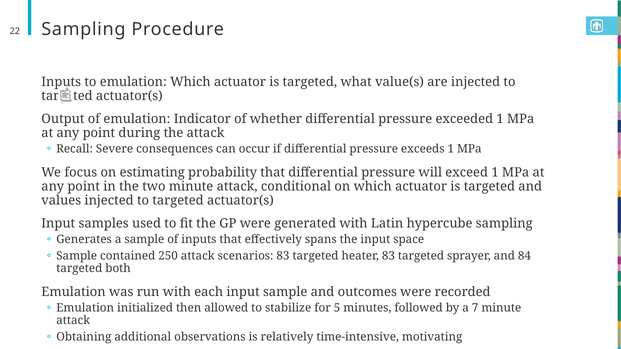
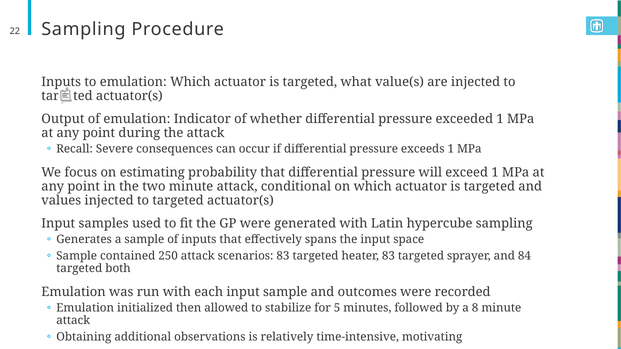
7: 7 -> 8 (475, 308)
